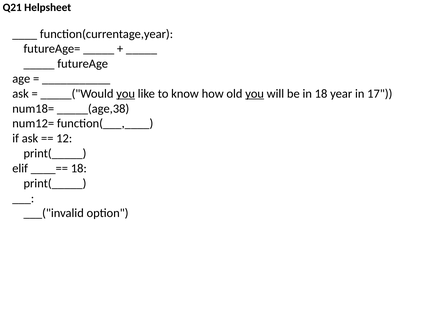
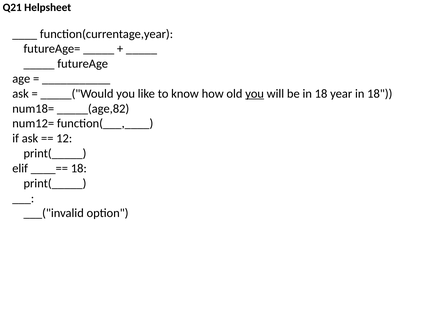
you underline: present -> none (126, 94)
year in 17: 17 -> 18 (380, 94)
_____(age,38: _____(age,38 -> _____(age,82 (93, 109)
